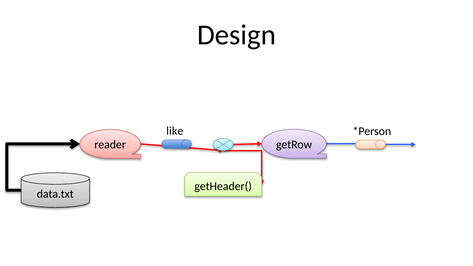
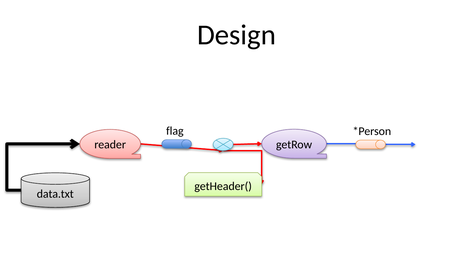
like: like -> flag (175, 131)
